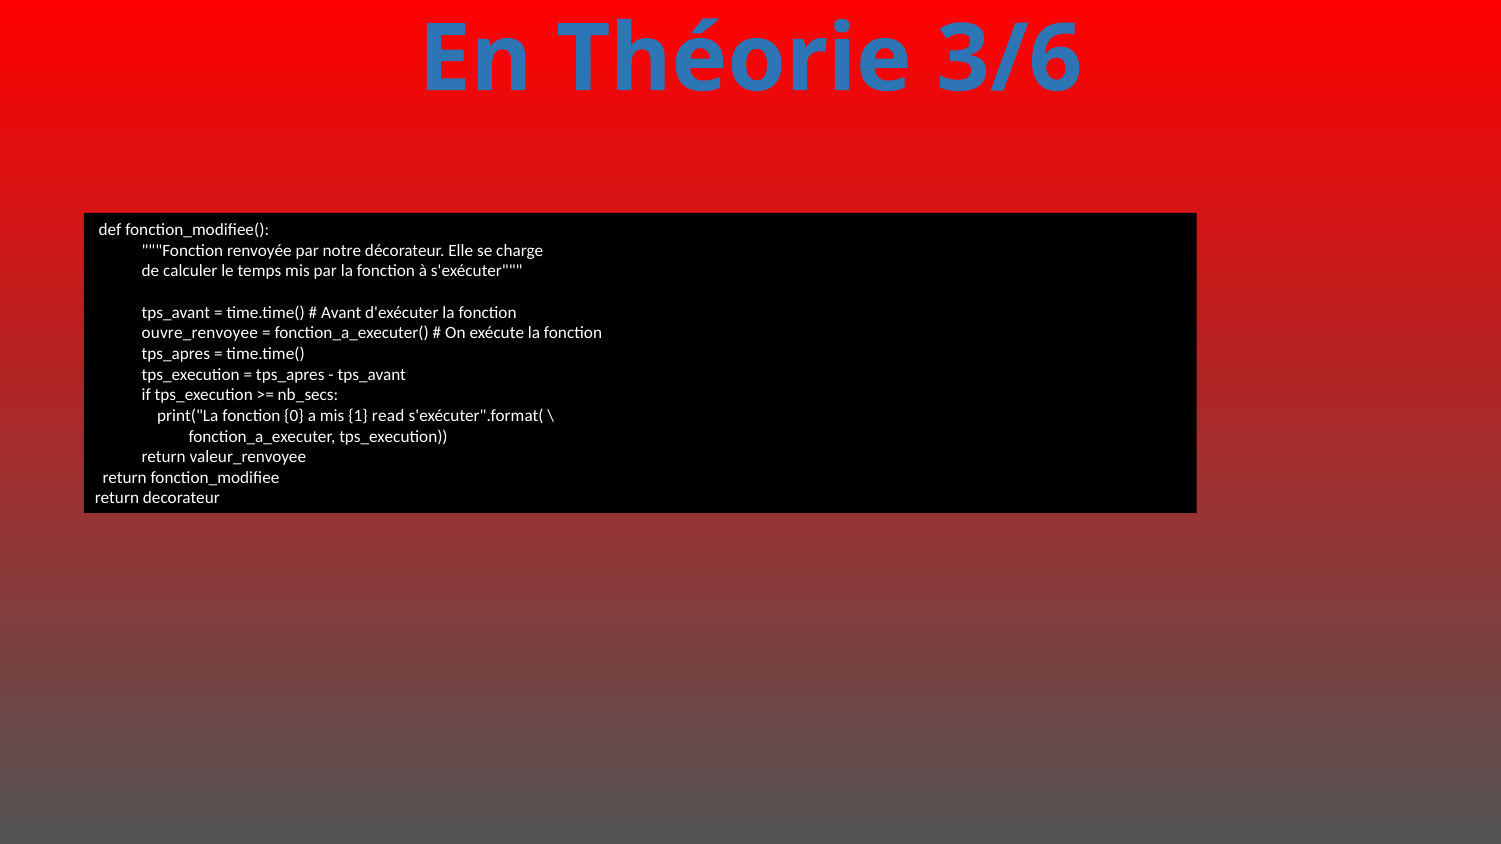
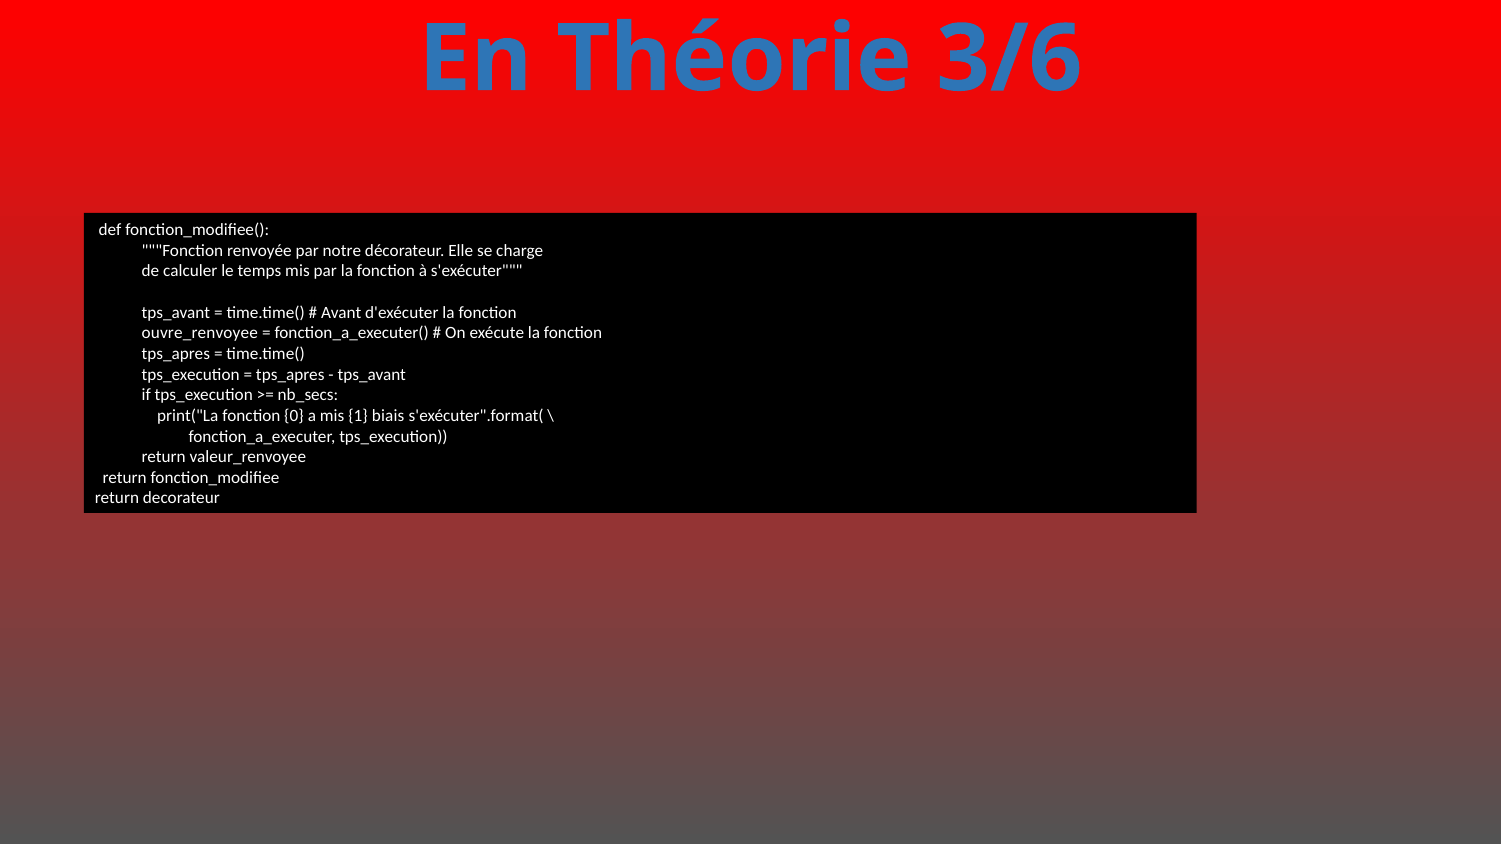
read: read -> biais (388, 416)
